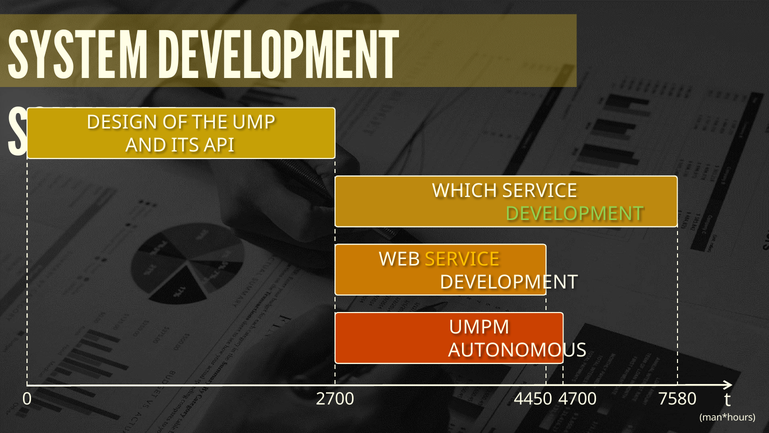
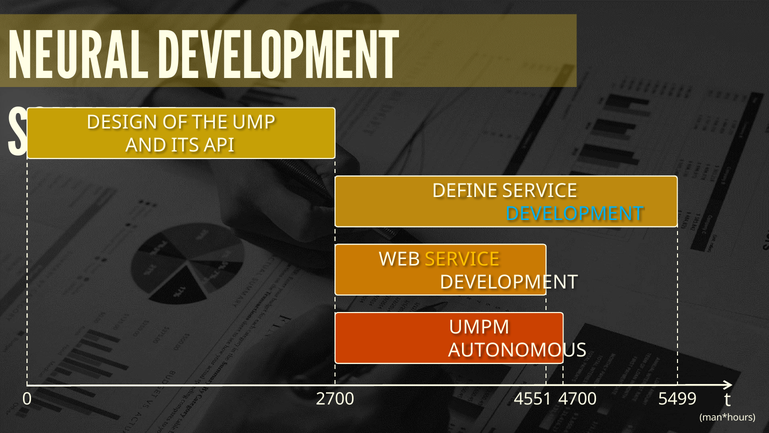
SYSTEM: SYSTEM -> NEURAL (78, 56)
WHICH: WHICH -> DEFINE (465, 191)
DEVELOPMENT colour: light green -> light blue (574, 214)
4450: 4450 -> 4551 (533, 399)
7580: 7580 -> 5499 (677, 399)
